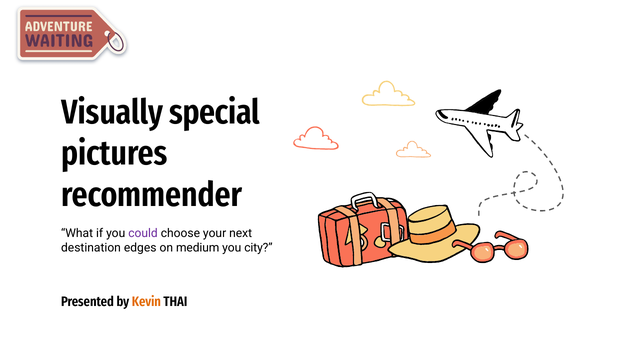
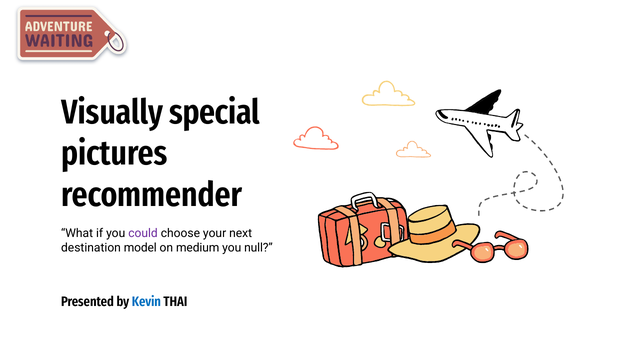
edges: edges -> model (140, 248)
city: city -> null (258, 248)
Kevin colour: orange -> blue (146, 301)
